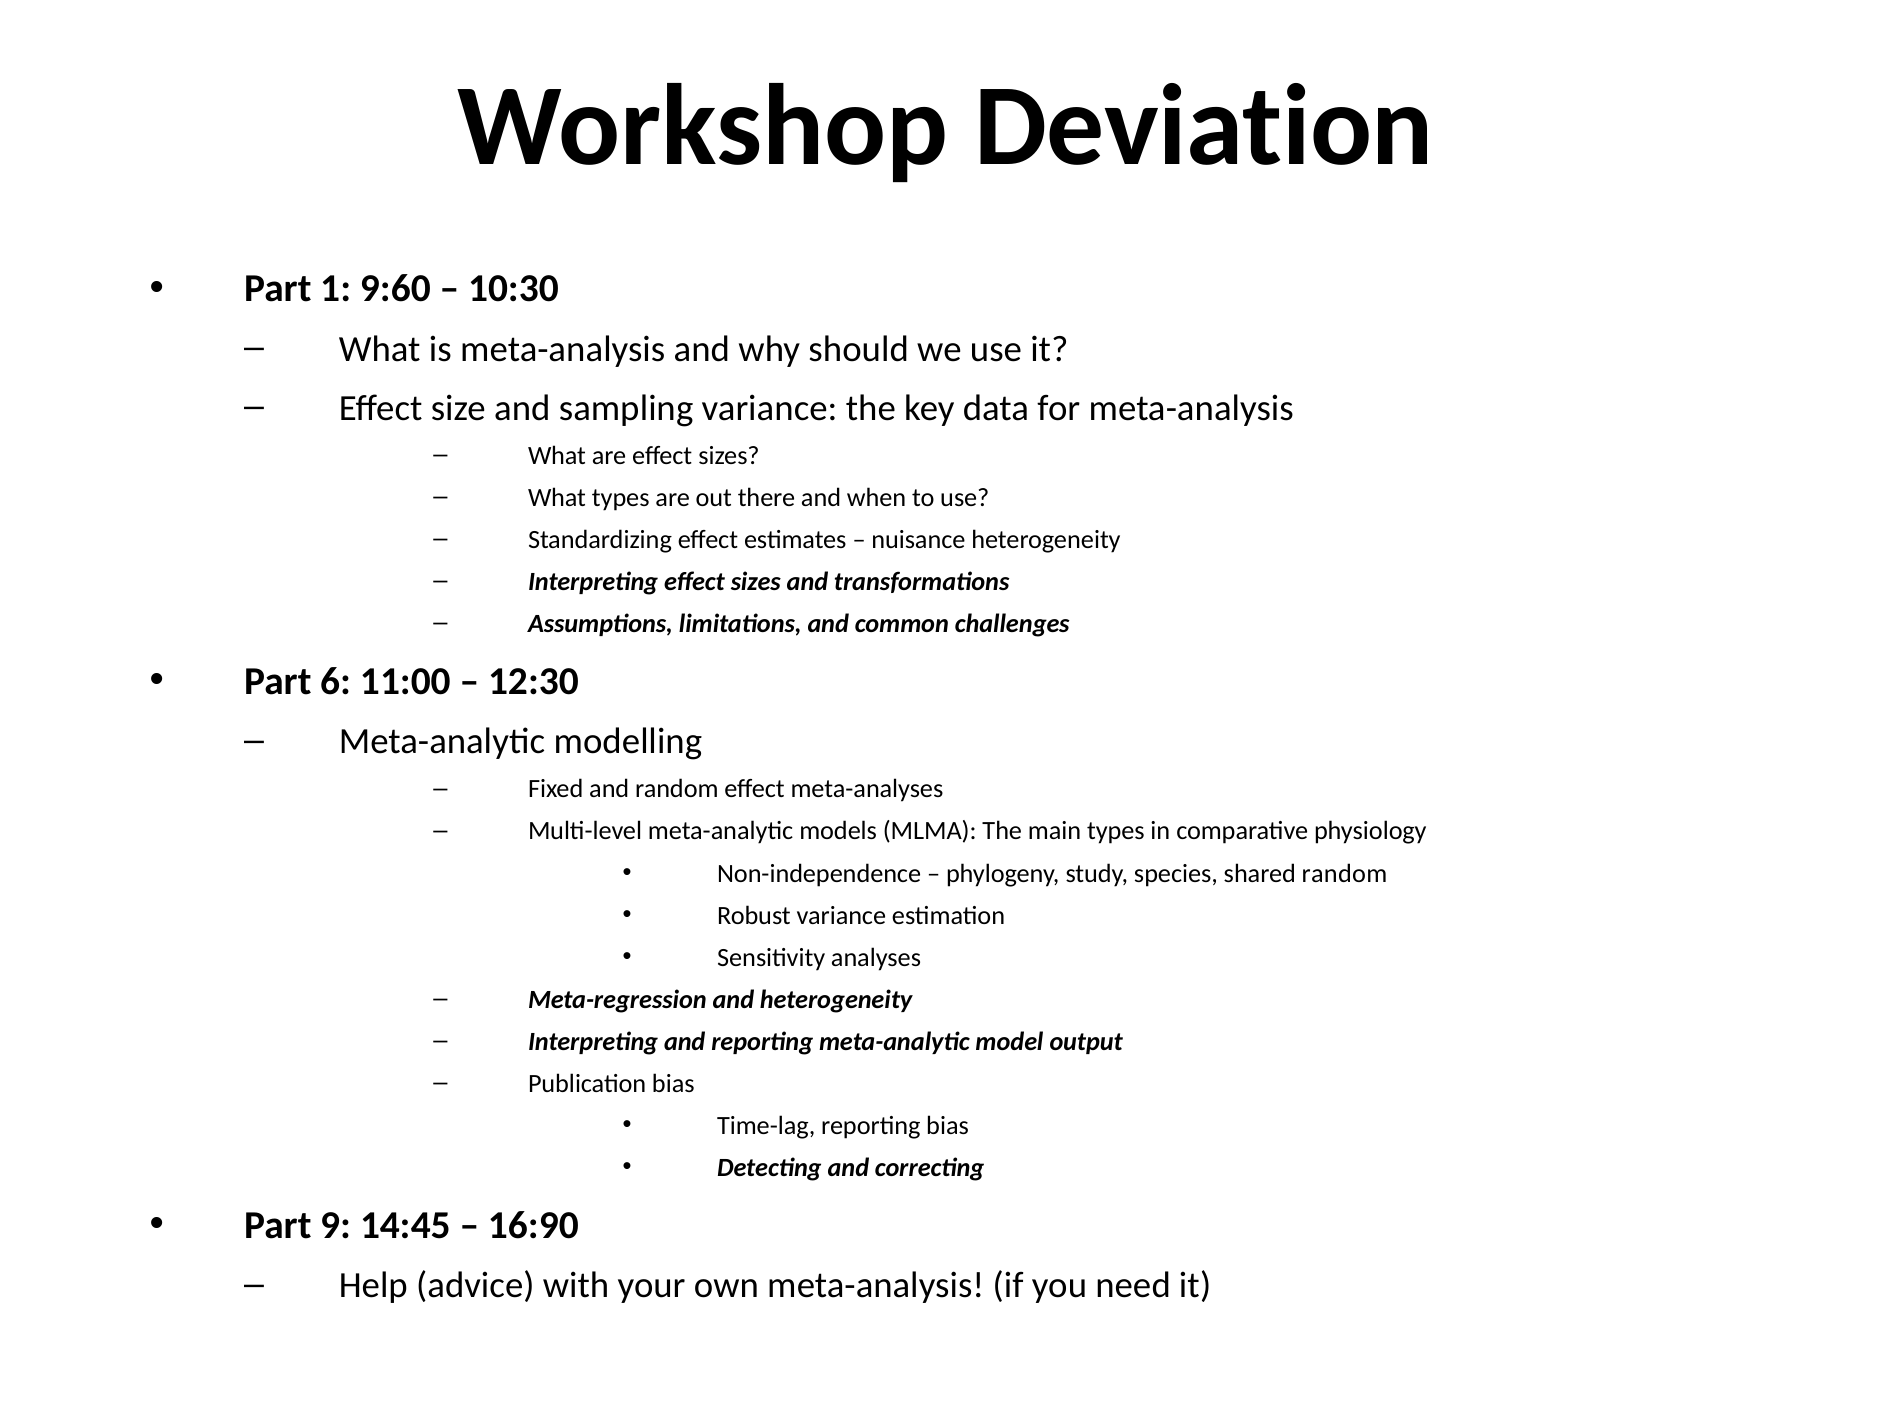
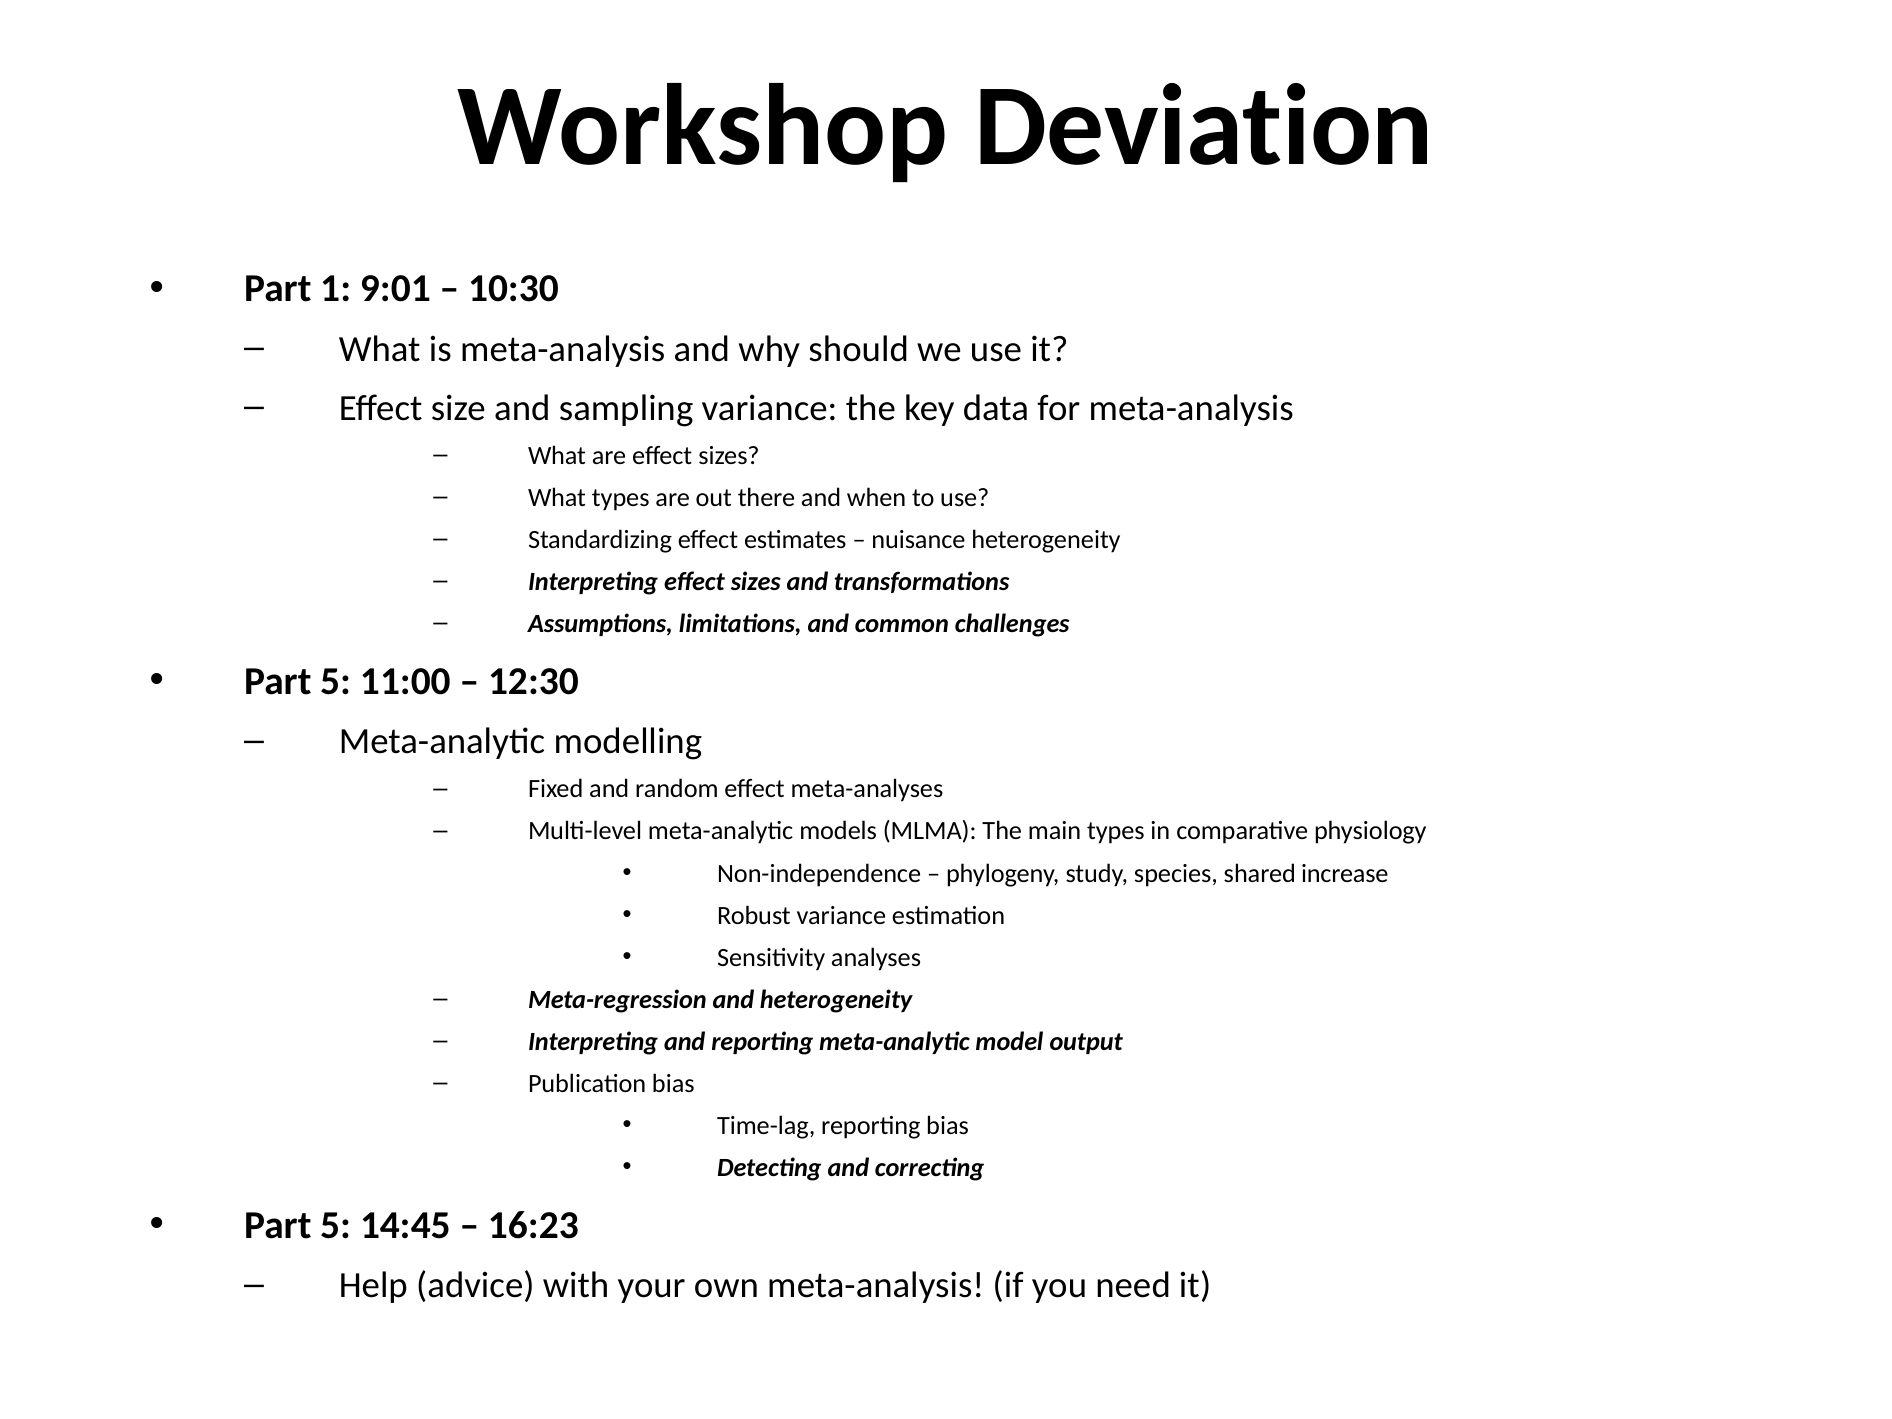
9:60: 9:60 -> 9:01 (395, 289)
6: 6 -> 5 (336, 681)
shared random: random -> increase (1345, 873)
9: 9 -> 5 (336, 1225)
16:90: 16:90 -> 16:23 (533, 1225)
